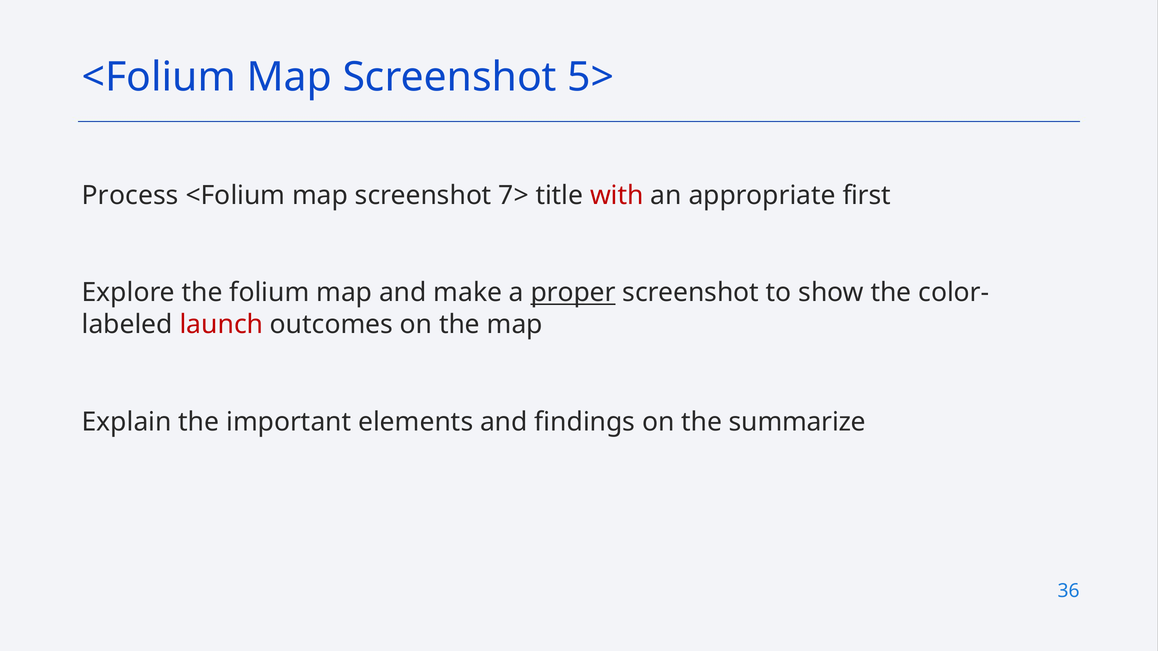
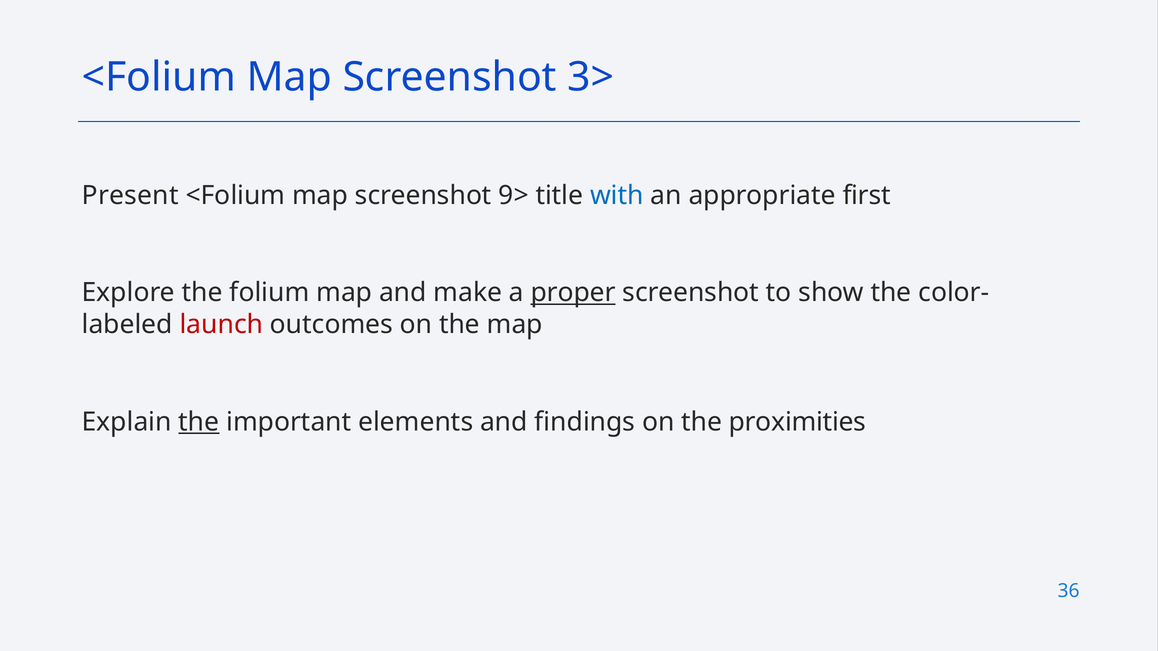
5>: 5> -> 3> (591, 77)
Process: Process -> Present (130, 195)
7>: 7> -> 9> (514, 195)
with colour: red -> blue (617, 195)
the underline: none -> present (199, 422)
summarize: summarize -> proximities (797, 422)
